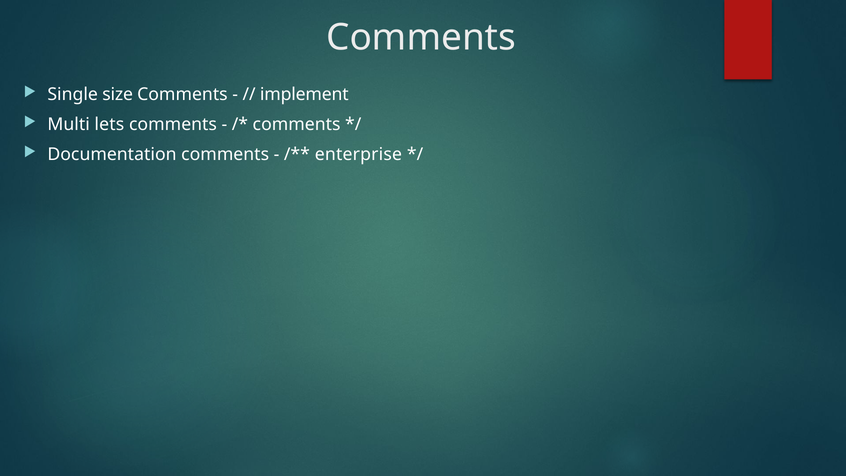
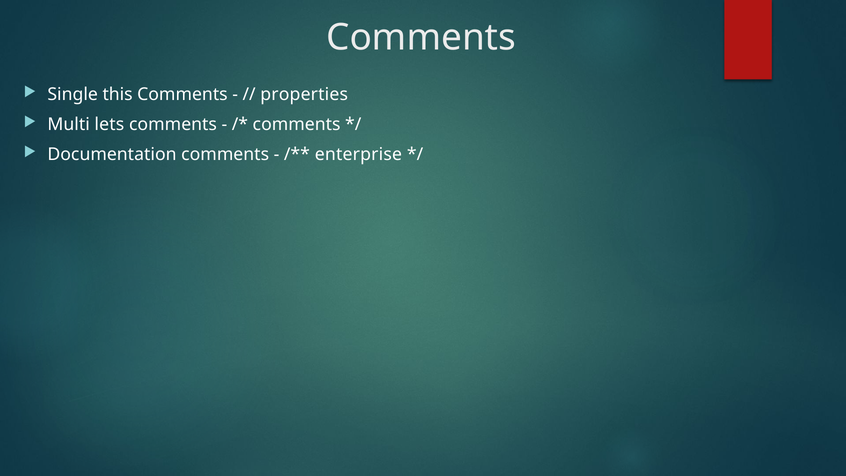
size: size -> this (118, 95)
implement: implement -> properties (304, 95)
